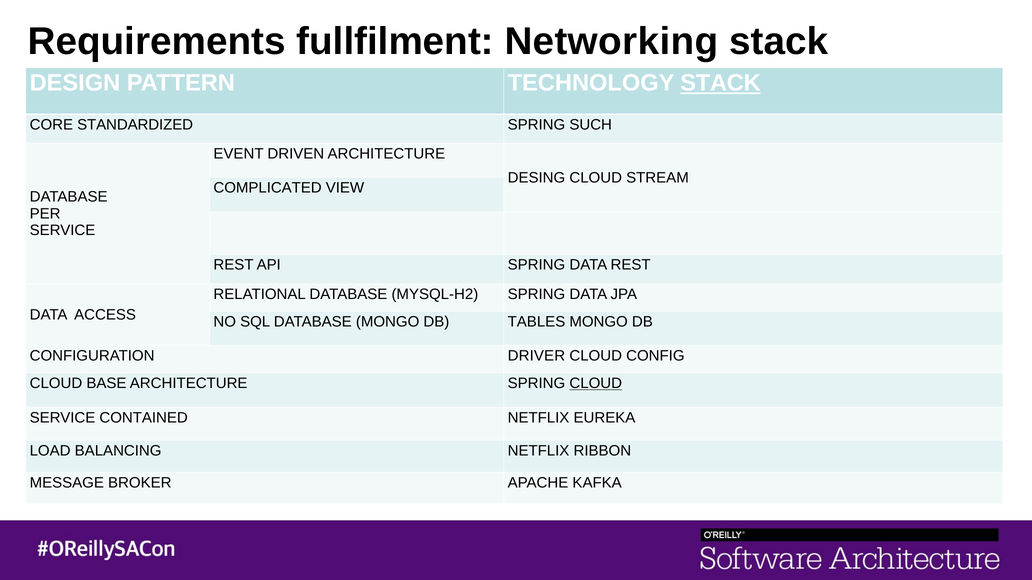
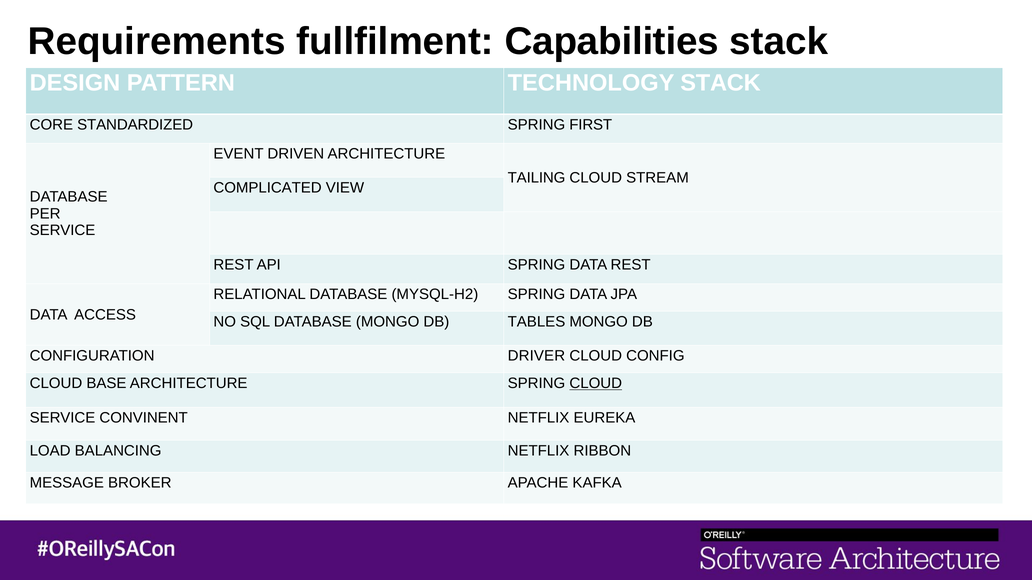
Networking: Networking -> Capabilities (612, 42)
STACK underline: present -> none (721, 83)
SUCH: SUCH -> FIRST (591, 125)
DESING: DESING -> TAILING (537, 178)
CONTAINED: CONTAINED -> CONVINENT (144, 418)
